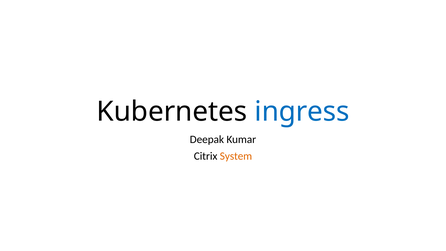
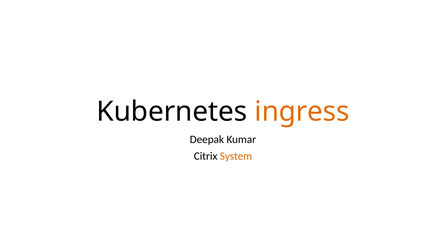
ingress colour: blue -> orange (302, 111)
